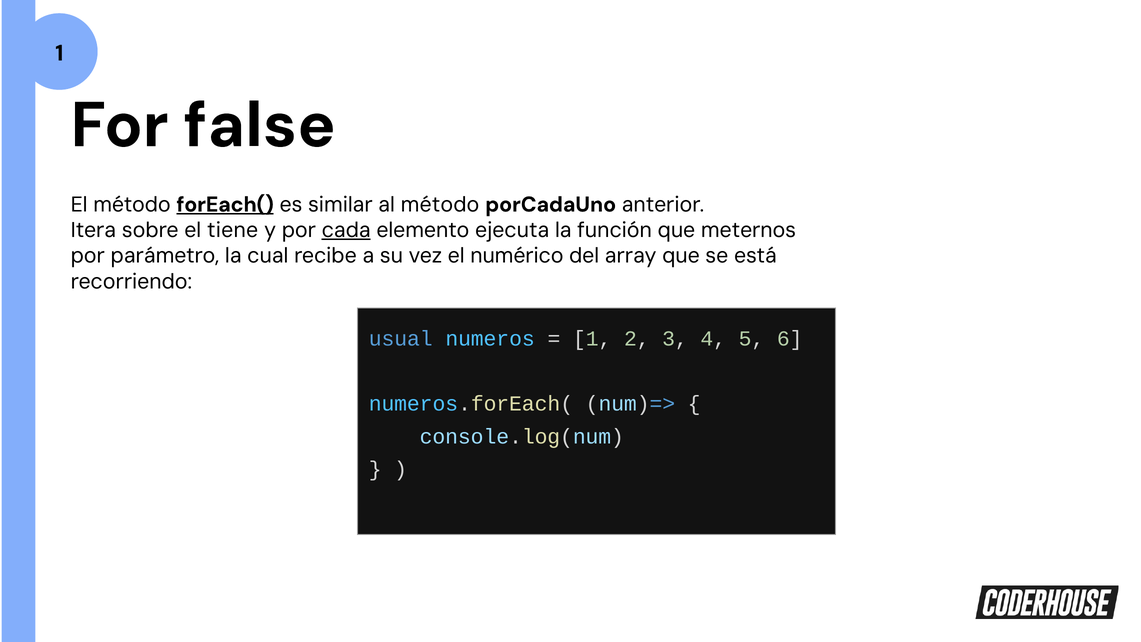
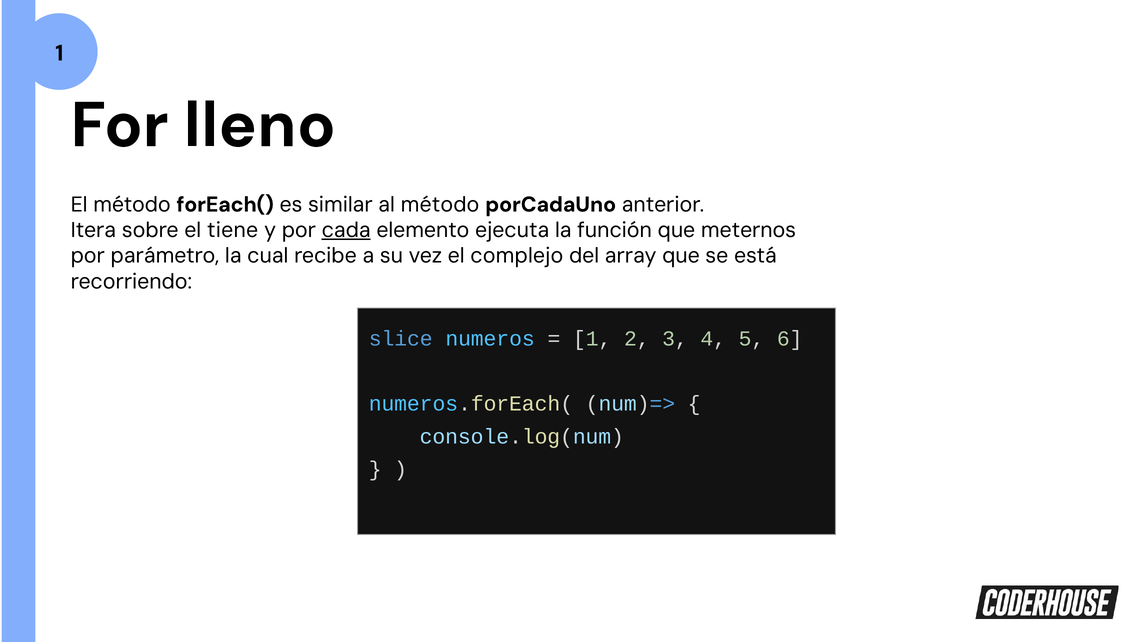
false: false -> lleno (260, 125)
forEach( underline: present -> none (225, 204)
numérico: numérico -> complejo (517, 256)
usual: usual -> slice (401, 339)
